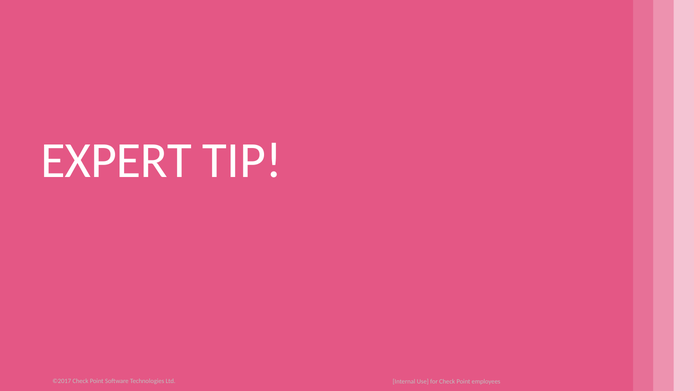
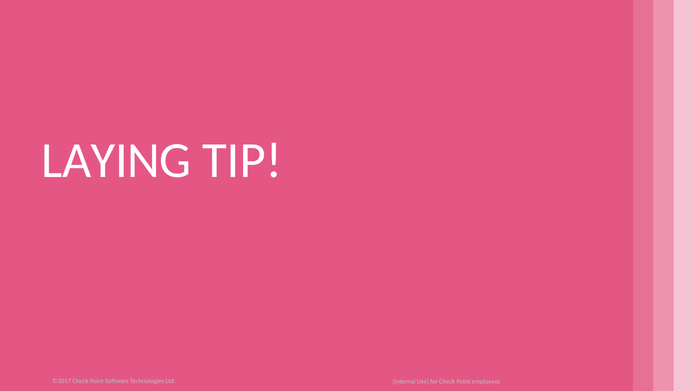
EXPERT: EXPERT -> LAYING (116, 160)
